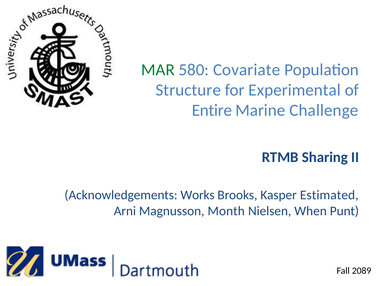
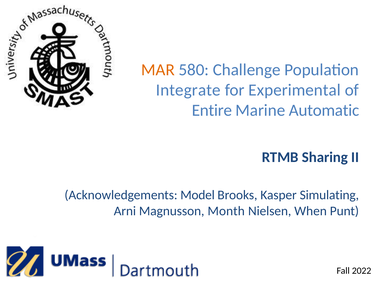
MAR colour: green -> orange (158, 70)
Covariate: Covariate -> Challenge (247, 70)
Structure: Structure -> Integrate (188, 90)
Challenge: Challenge -> Automatic (324, 111)
Works: Works -> Model (198, 195)
Estimated: Estimated -> Simulating (329, 195)
2089: 2089 -> 2022 (362, 271)
